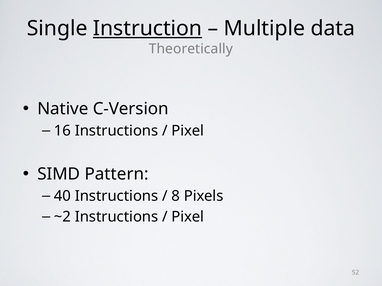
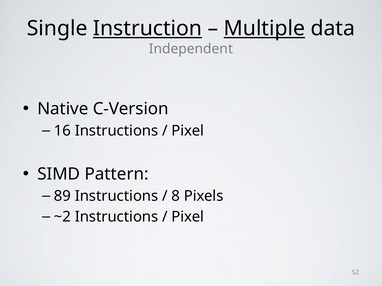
Multiple underline: none -> present (264, 29)
Theoretically: Theoretically -> Independent (191, 49)
40: 40 -> 89 (62, 196)
